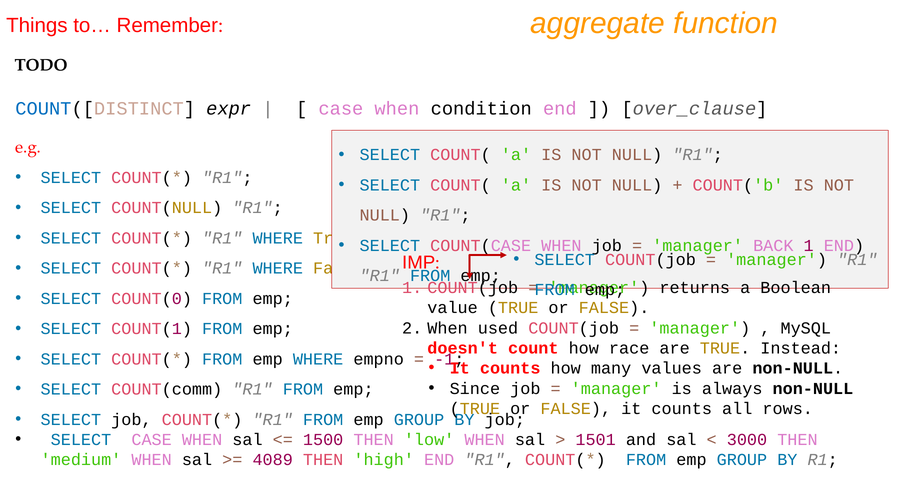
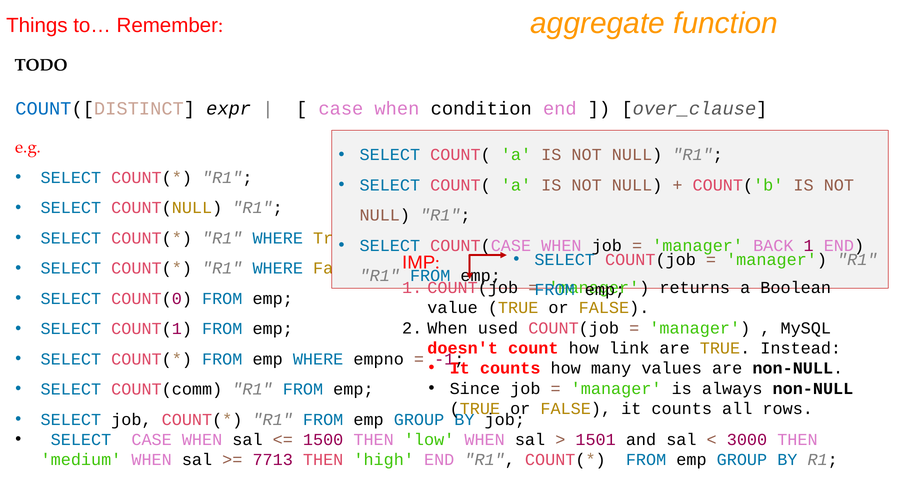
race: race -> link (629, 349)
4089: 4089 -> 7713 (273, 460)
